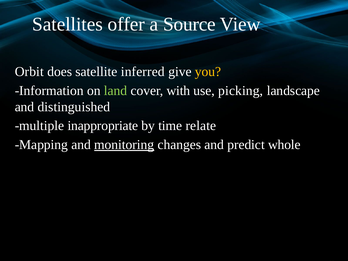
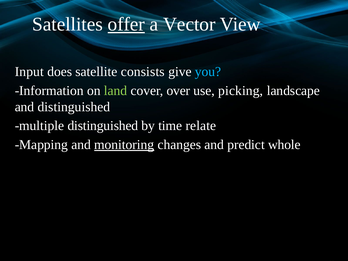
offer underline: none -> present (126, 24)
Source: Source -> Vector (189, 24)
Orbit: Orbit -> Input (29, 72)
inferred: inferred -> consists (143, 72)
you colour: yellow -> light blue (208, 72)
with: with -> over (178, 91)
multiple inappropriate: inappropriate -> distinguished (103, 126)
